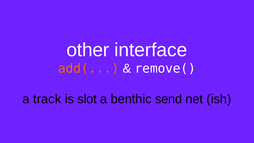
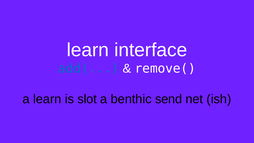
other: other -> learn (88, 50)
add( colour: orange -> blue (89, 69)
a track: track -> learn (47, 99)
